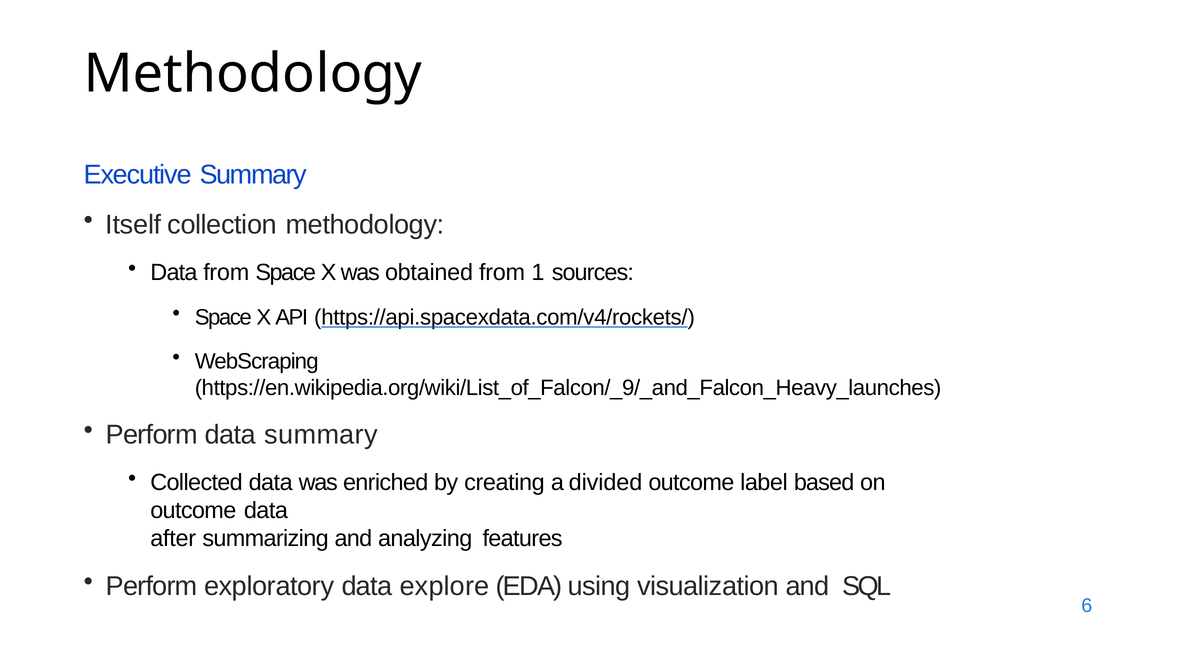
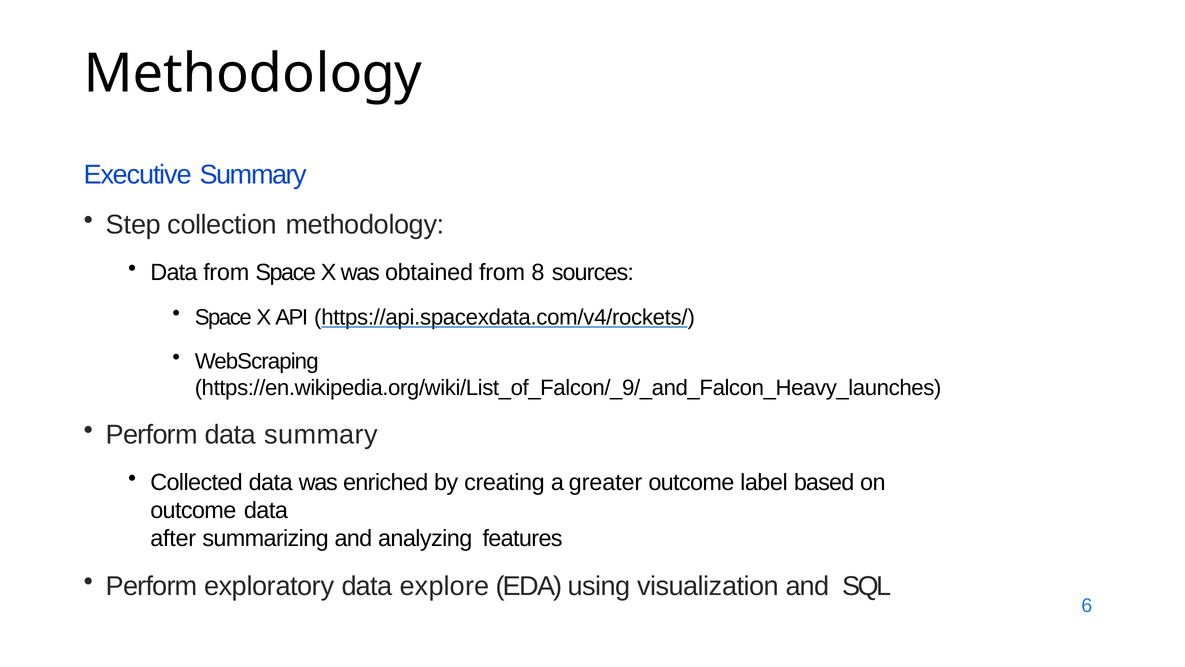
Itself: Itself -> Step (133, 225)
1: 1 -> 8 (538, 272)
divided: divided -> greater (606, 482)
